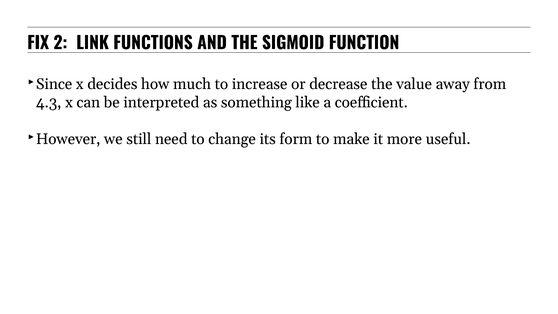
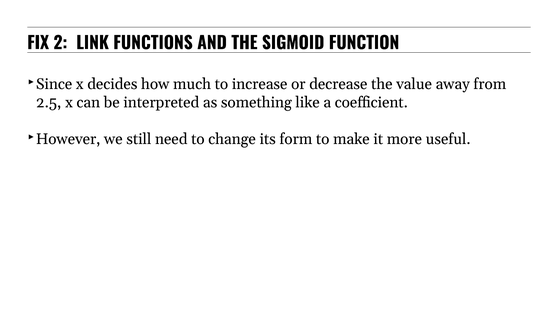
4.3: 4.3 -> 2.5 (49, 102)
